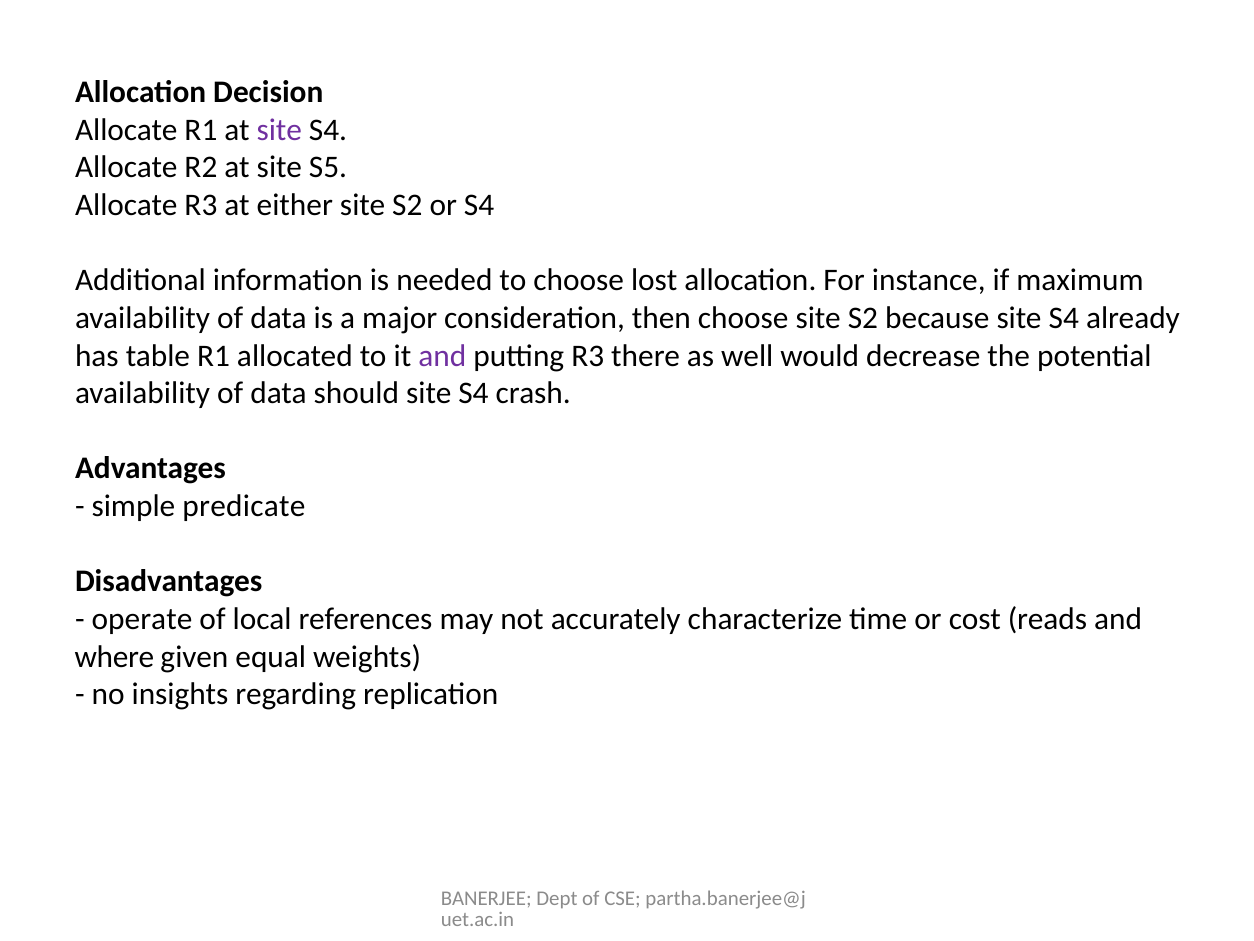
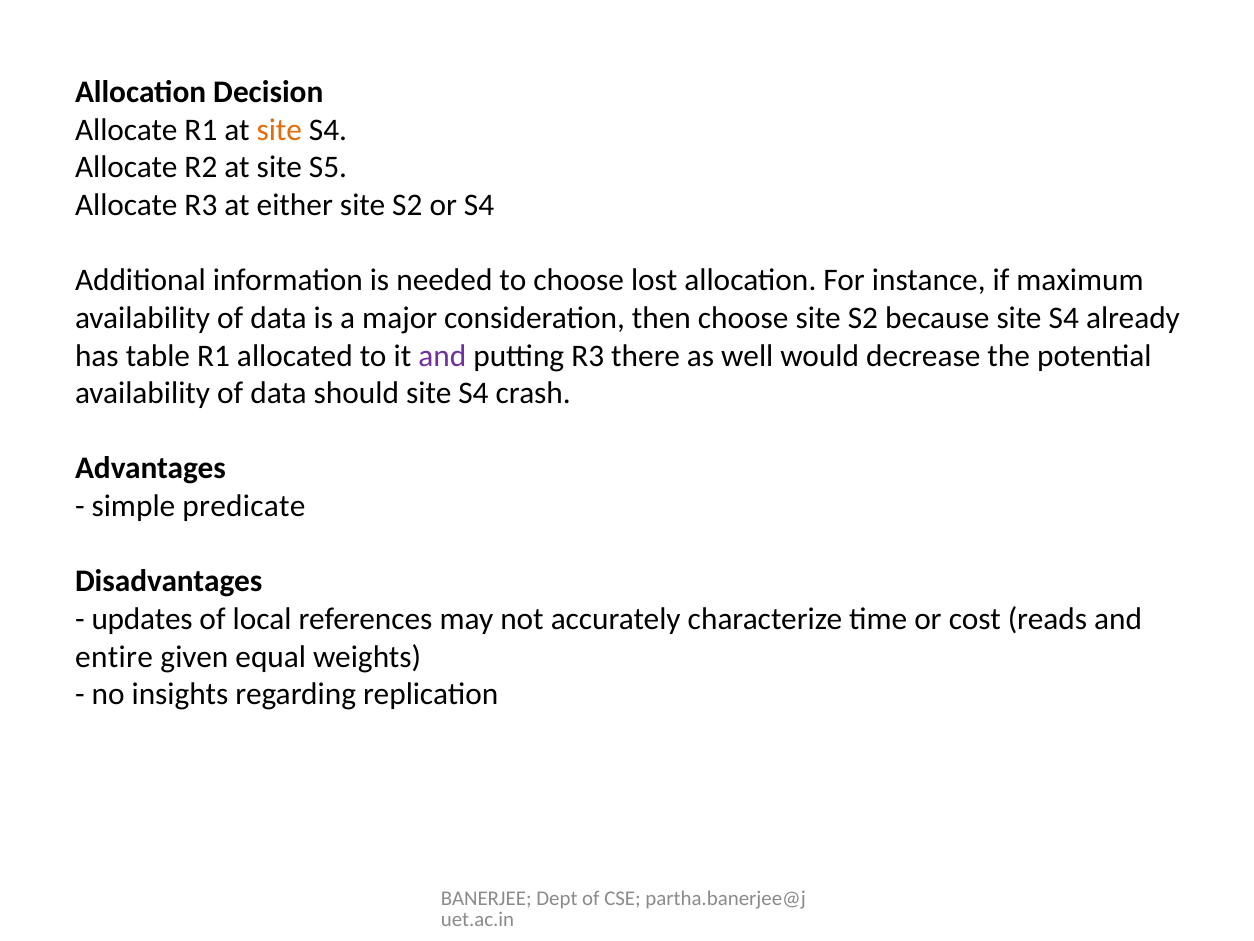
site colour: purple -> orange (279, 130)
operate: operate -> updates (142, 619)
where: where -> entire (114, 656)
